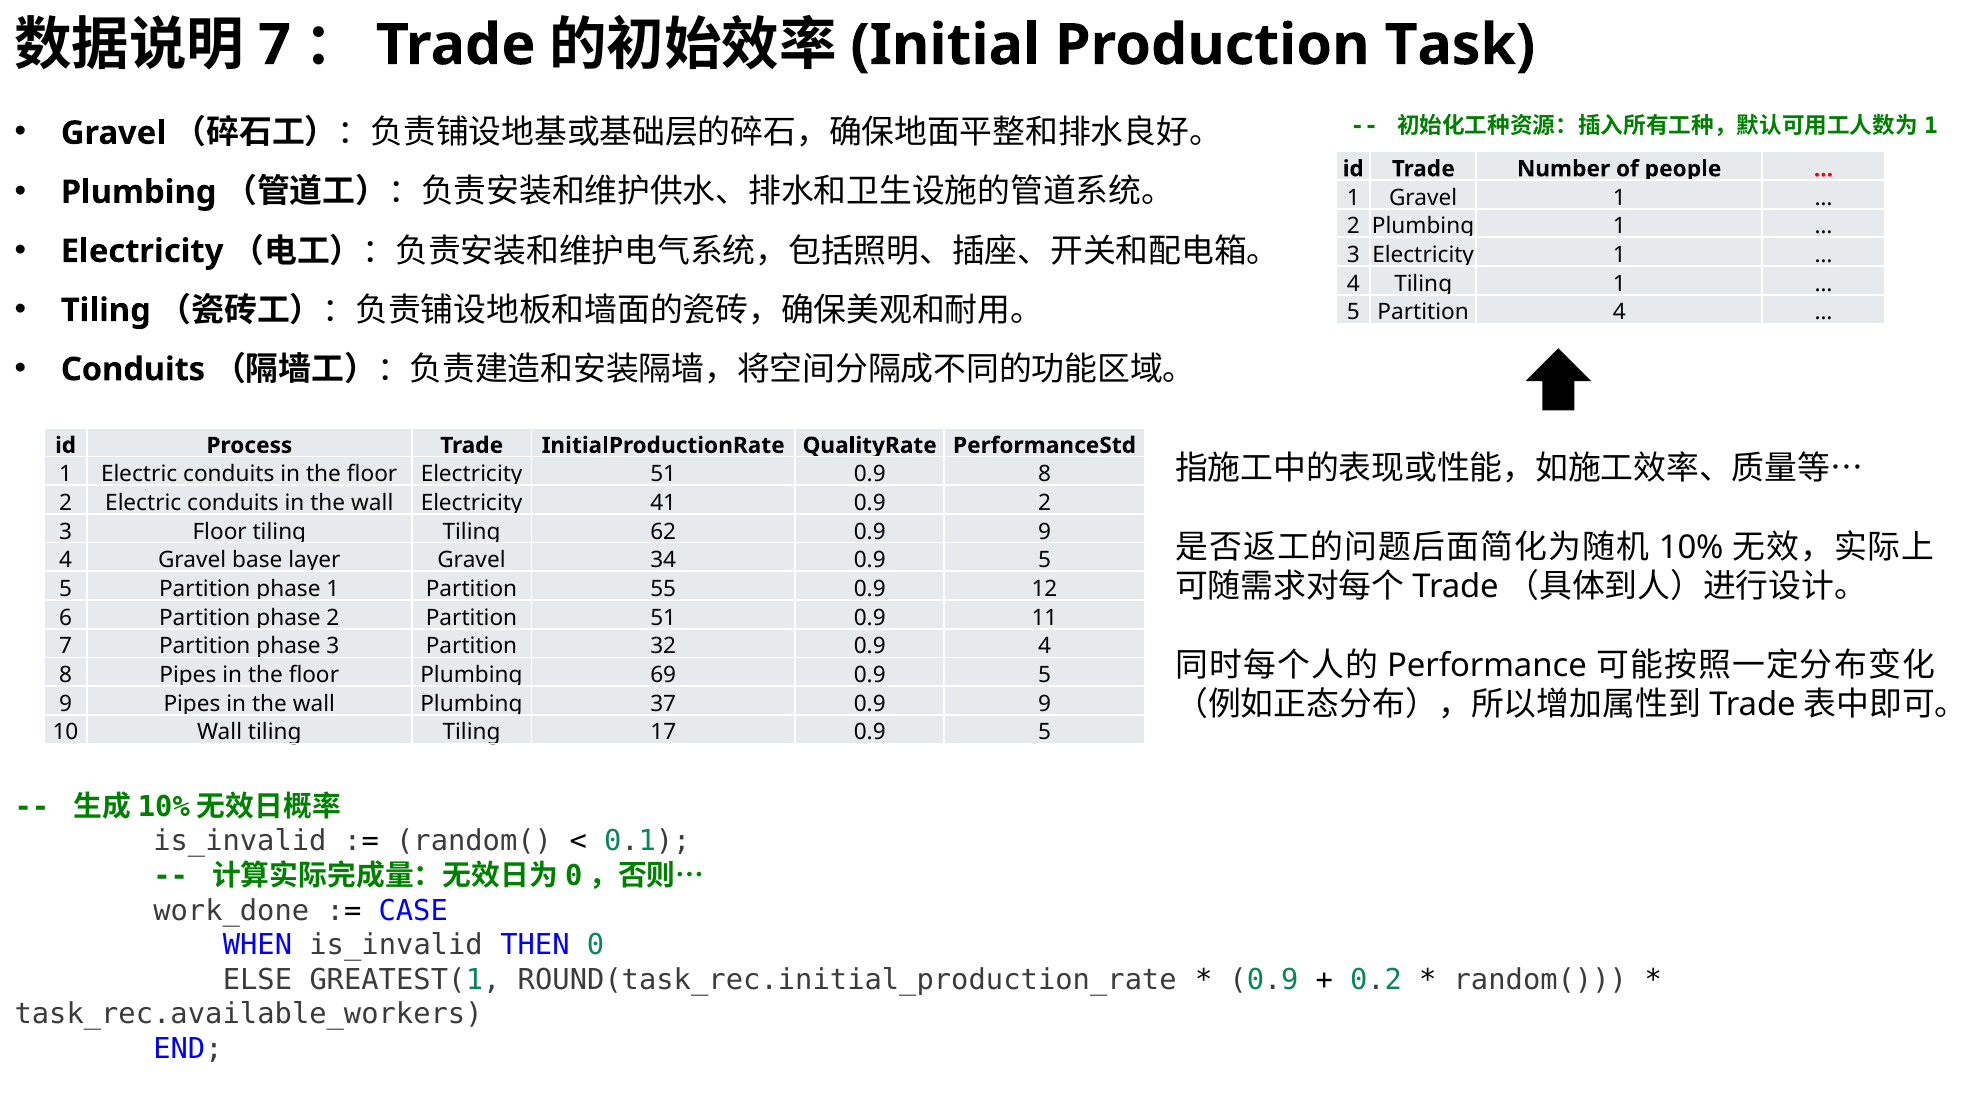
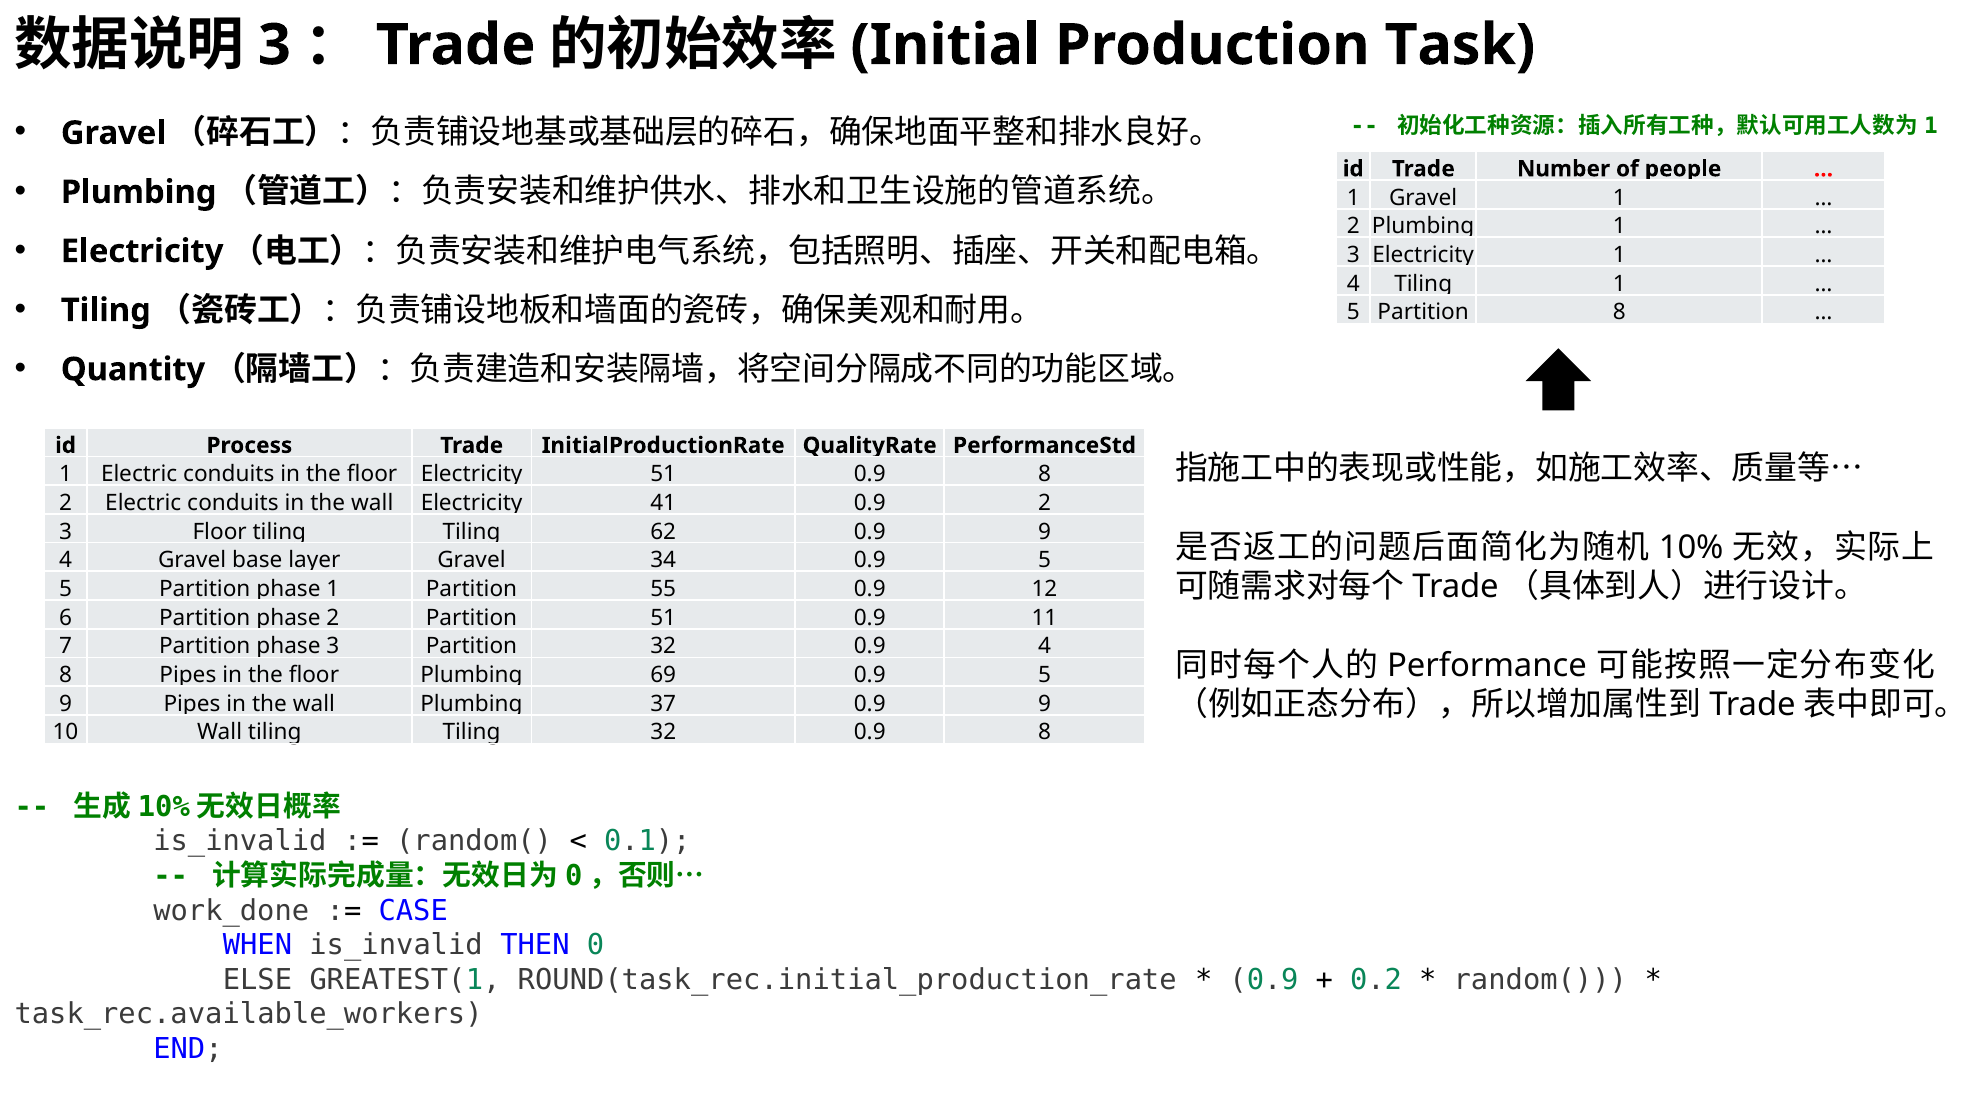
7: 7 -> 3 (275, 45)
Partition 4: 4 -> 8 (1619, 312)
Conduits: Conduits -> Quantity (133, 370)
Tiling 17: 17 -> 32 (663, 733)
5: 5 -> 8 (1045, 733)
